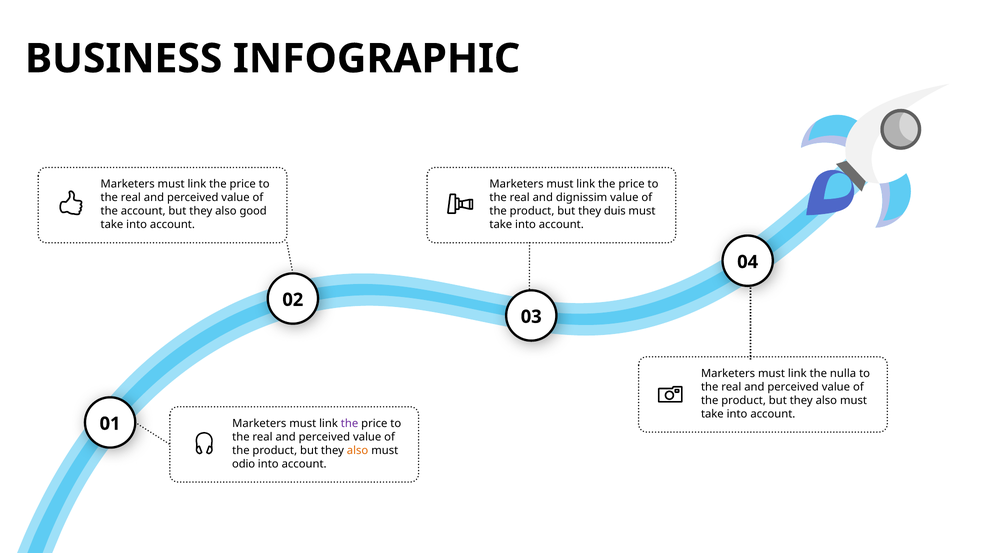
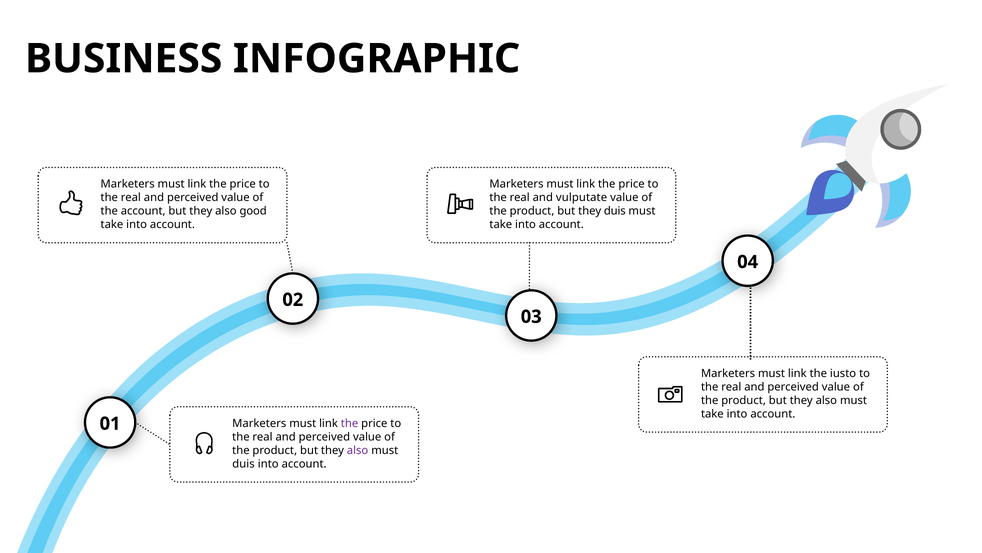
dignissim: dignissim -> vulputate (582, 197)
nulla: nulla -> iusto (843, 373)
also colour: orange -> purple (358, 450)
odio: odio -> duis (244, 463)
